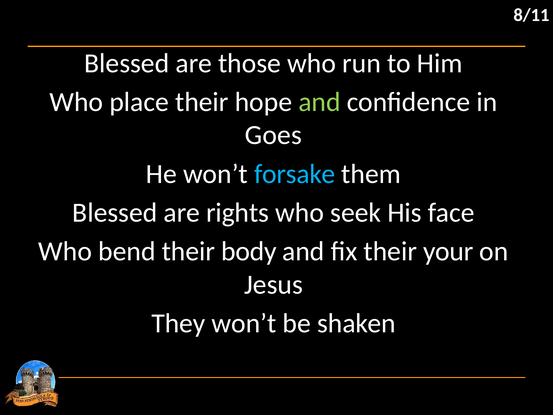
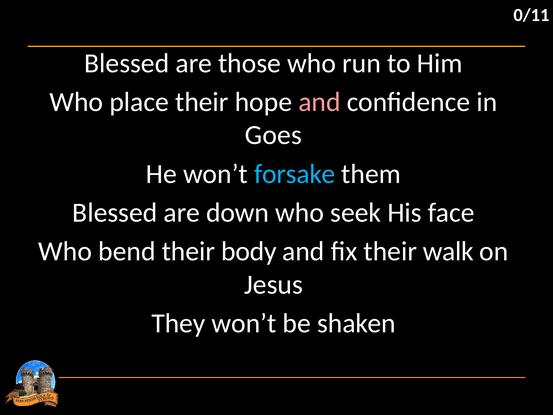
8/11: 8/11 -> 0/11 (531, 15)
and colour: light green -> pink (320, 102)
rights: rights -> down (238, 212)
your: your -> walk (448, 251)
